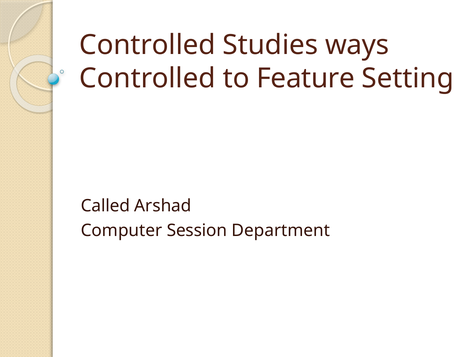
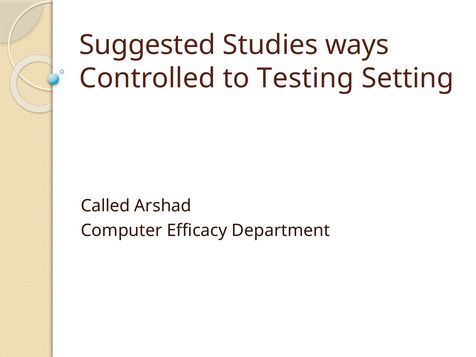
Controlled: Controlled -> Suggested (147, 45)
Feature: Feature -> Testing (305, 78)
Session: Session -> Efficacy (197, 230)
